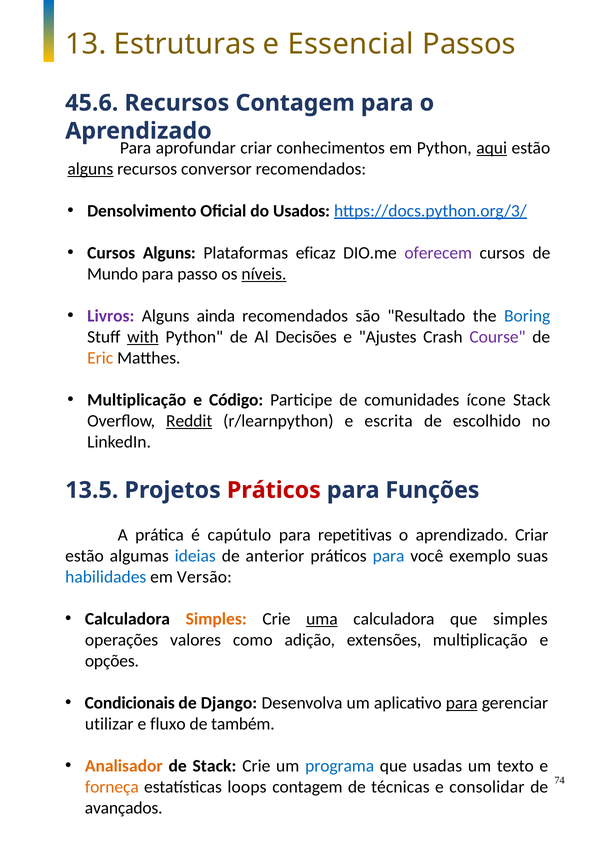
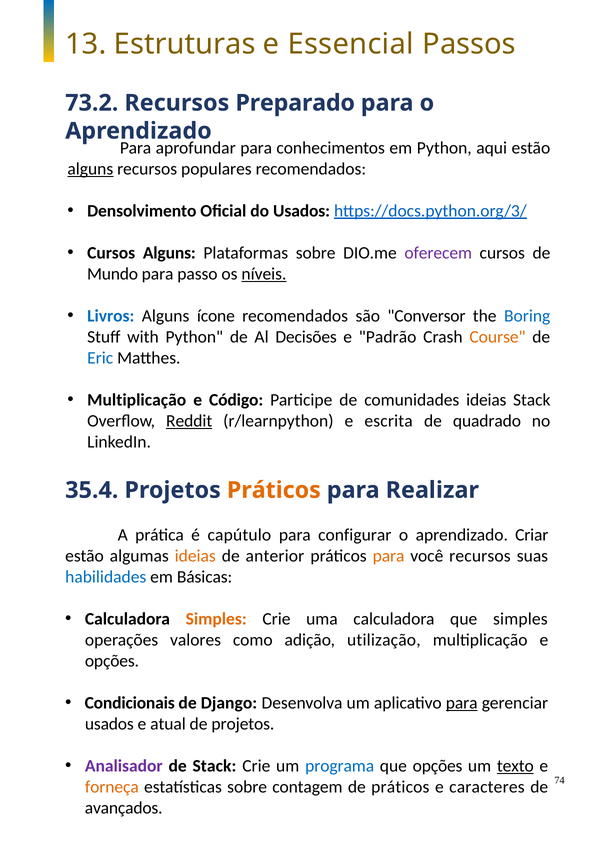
45.6: 45.6 -> 73.2 (92, 103)
Recursos Contagem: Contagem -> Preparado (295, 103)
criar: criar -> para (256, 148)
aqui underline: present -> none (492, 148)
conversor: conversor -> populares (216, 169)
Plataformas eficaz: eficaz -> sobre (316, 253)
Livros colour: purple -> blue (111, 316)
ainda: ainda -> ícone (216, 316)
Resultado: Resultado -> Conversor (426, 316)
with underline: present -> none (143, 337)
Ajustes: Ajustes -> Padrão (388, 337)
Course colour: purple -> orange (498, 337)
Eric colour: orange -> blue (100, 358)
comunidades ícone: ícone -> ideias (486, 400)
escolhido: escolhido -> quadrado (487, 421)
13.5: 13.5 -> 35.4 (92, 490)
Práticos colour: red -> orange (274, 490)
Funções: Funções -> Realizar (432, 490)
repetitivas: repetitivas -> configurar (355, 535)
ideias colour: blue -> orange (195, 556)
para colour: blue -> orange (389, 556)
você exemplo: exemplo -> recursos (480, 556)
Versão: Versão -> Básicas (205, 577)
uma underline: present -> none (322, 619)
extensões: extensões -> utilização (384, 640)
utilizar: utilizar -> usados (109, 724)
fluxo: fluxo -> atual (168, 724)
de também: também -> projetos (243, 724)
Analisador colour: orange -> purple (124, 766)
que usadas: usadas -> opções (438, 766)
texto underline: none -> present (515, 766)
estatísticas loops: loops -> sobre (247, 787)
de técnicas: técnicas -> práticos (400, 787)
consolidar: consolidar -> caracteres (487, 787)
